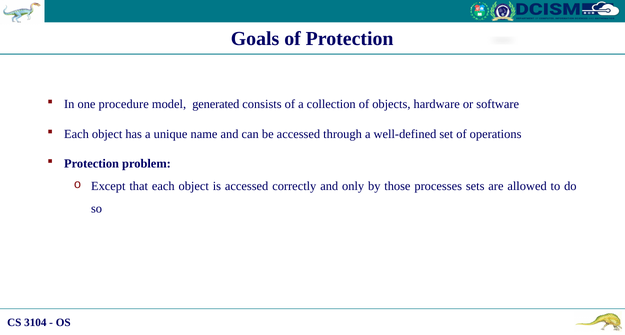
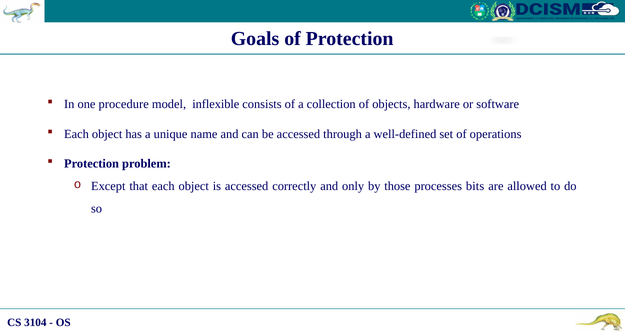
generated: generated -> inflexible (216, 104)
sets: sets -> bits (475, 186)
